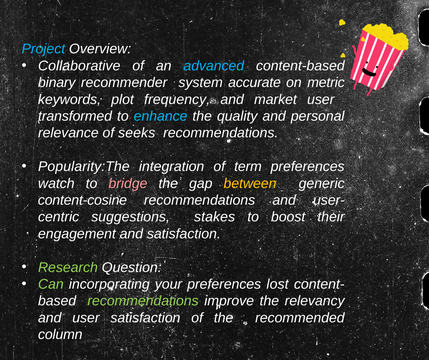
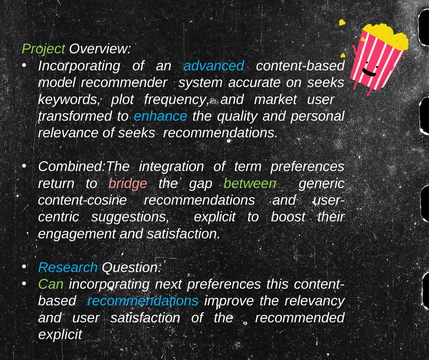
Project colour: light blue -> light green (43, 49)
Collaborative: Collaborative -> Incorporating (79, 66)
binary: binary -> model (57, 83)
on metric: metric -> seeks (326, 83)
Popularity:The: Popularity:The -> Combined:The (84, 166)
watch: watch -> return (56, 183)
between colour: yellow -> light green (250, 183)
suggestions stakes: stakes -> explicit (215, 217)
Research colour: light green -> light blue (68, 267)
your: your -> next (168, 284)
lost: lost -> this (278, 284)
recommendations colour: light green -> light blue (143, 301)
column: column -> explicit (60, 334)
